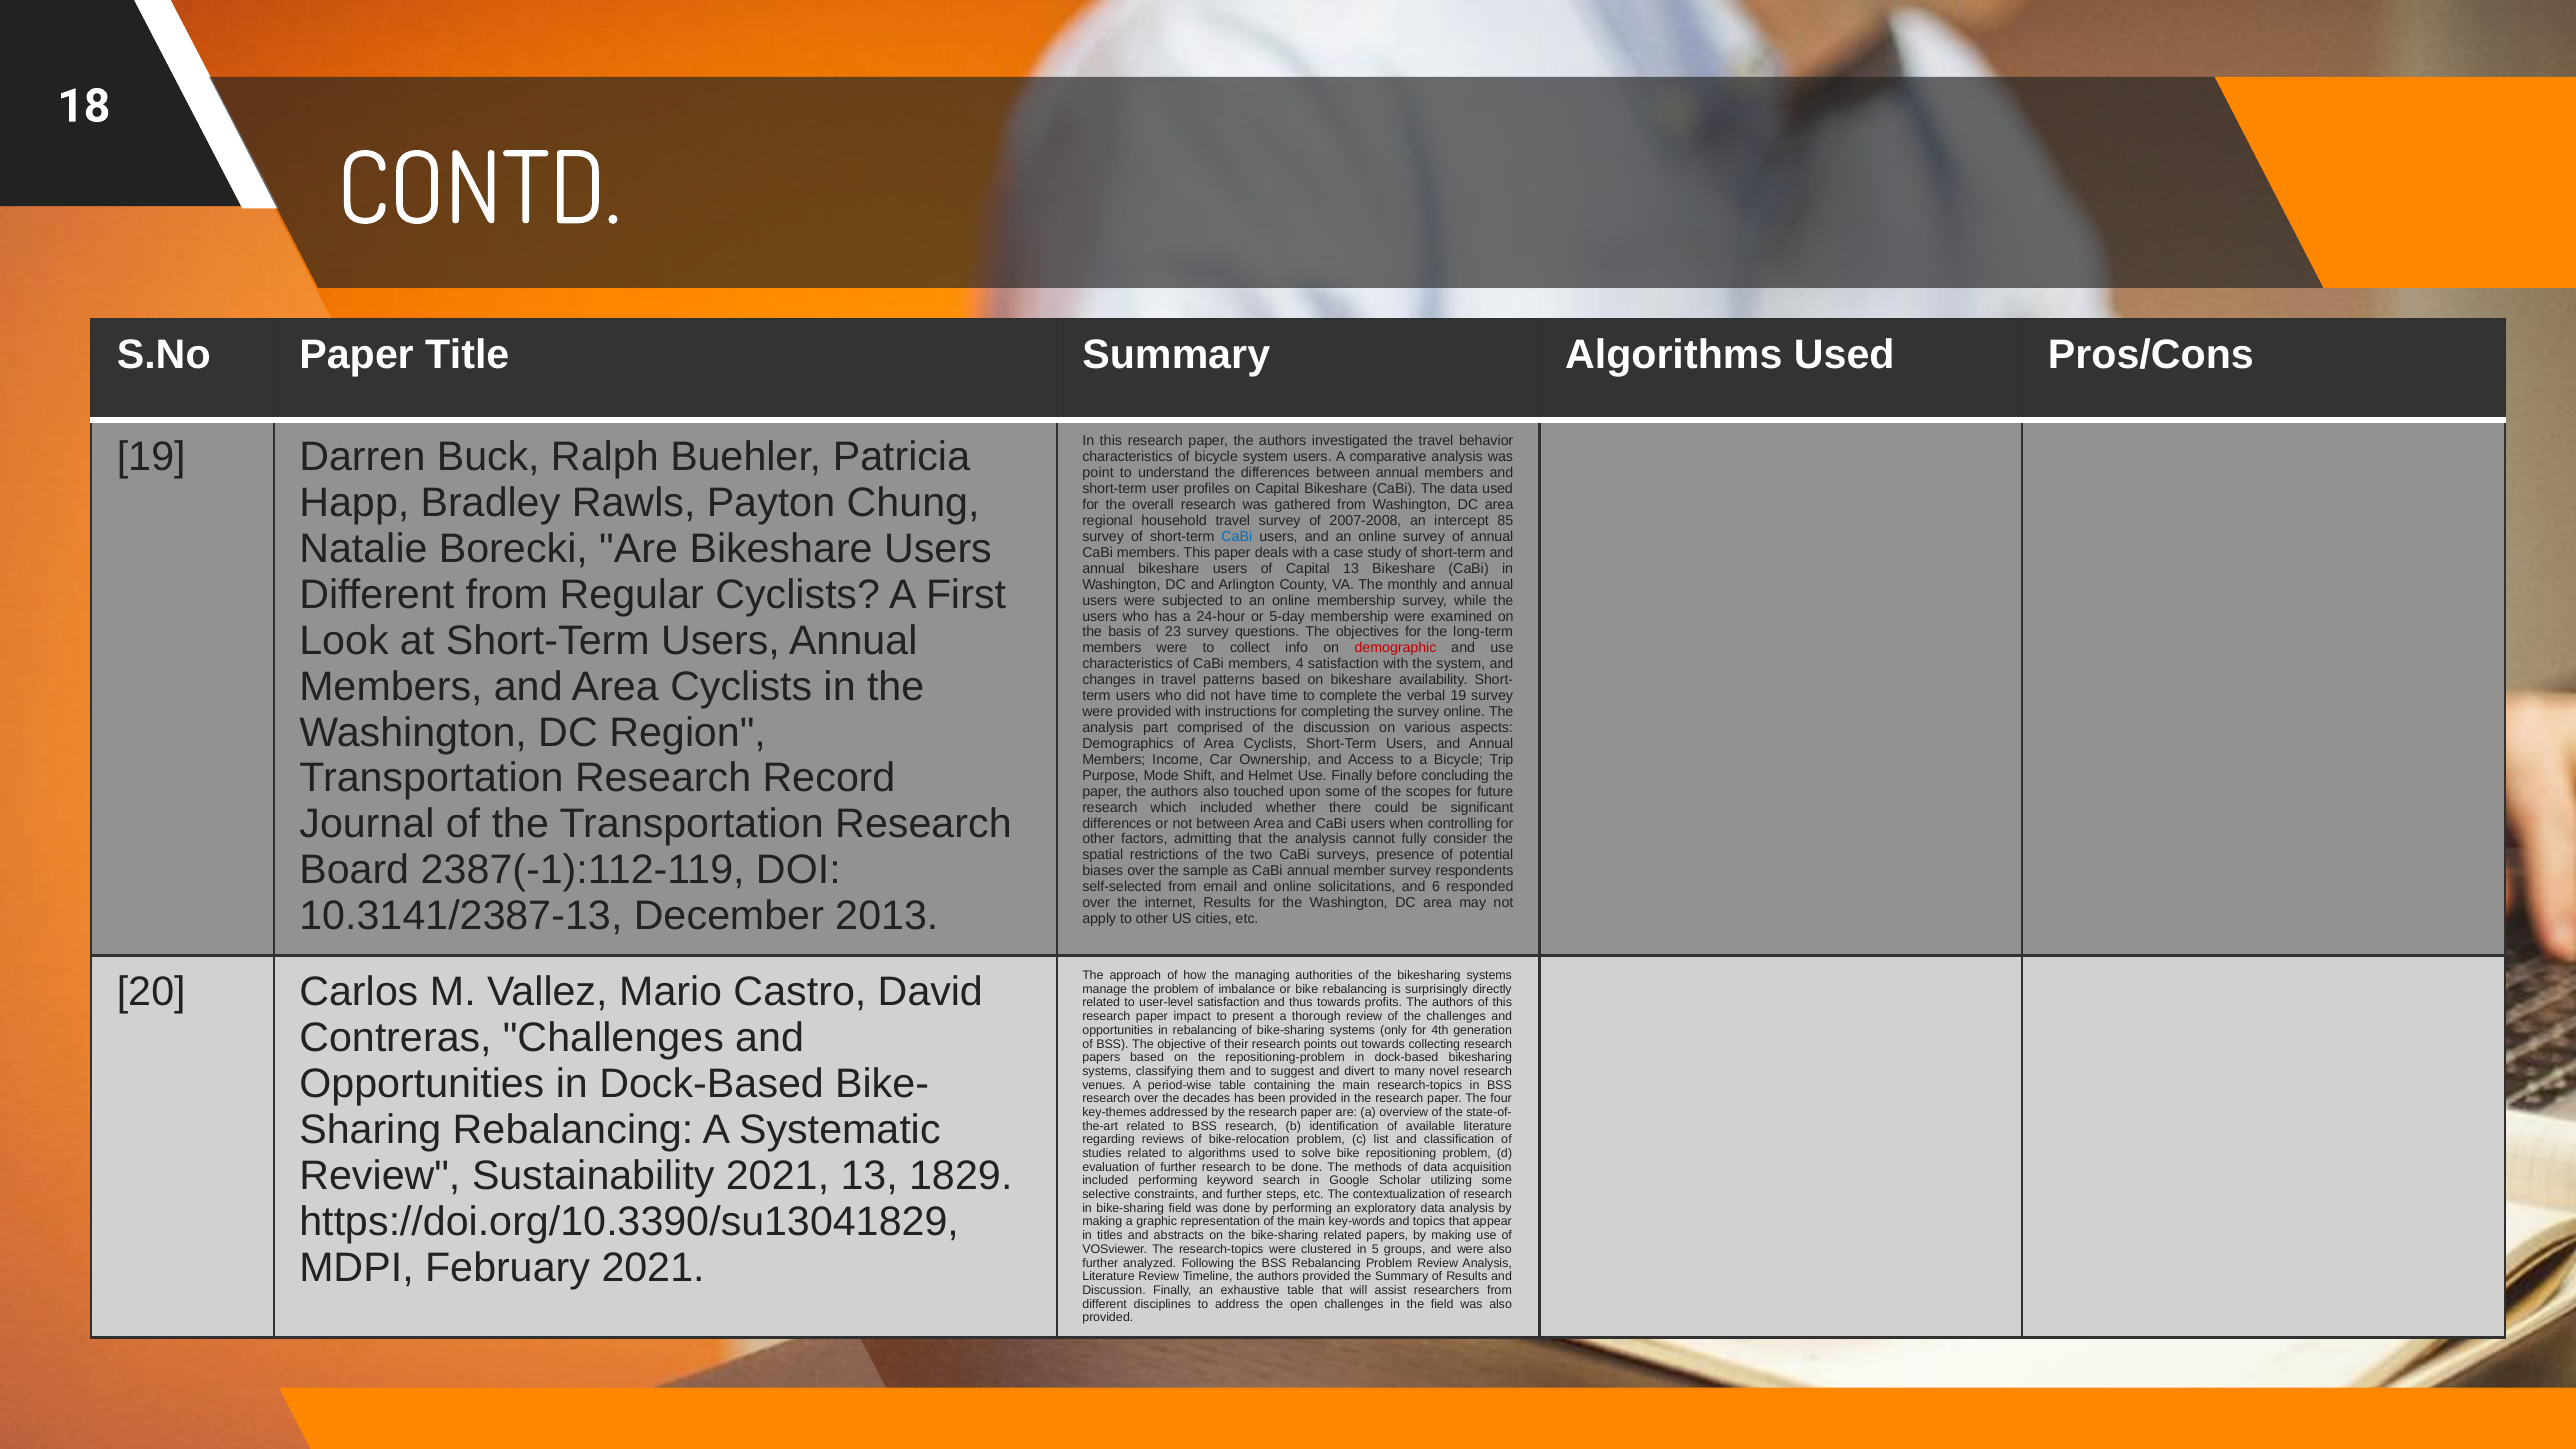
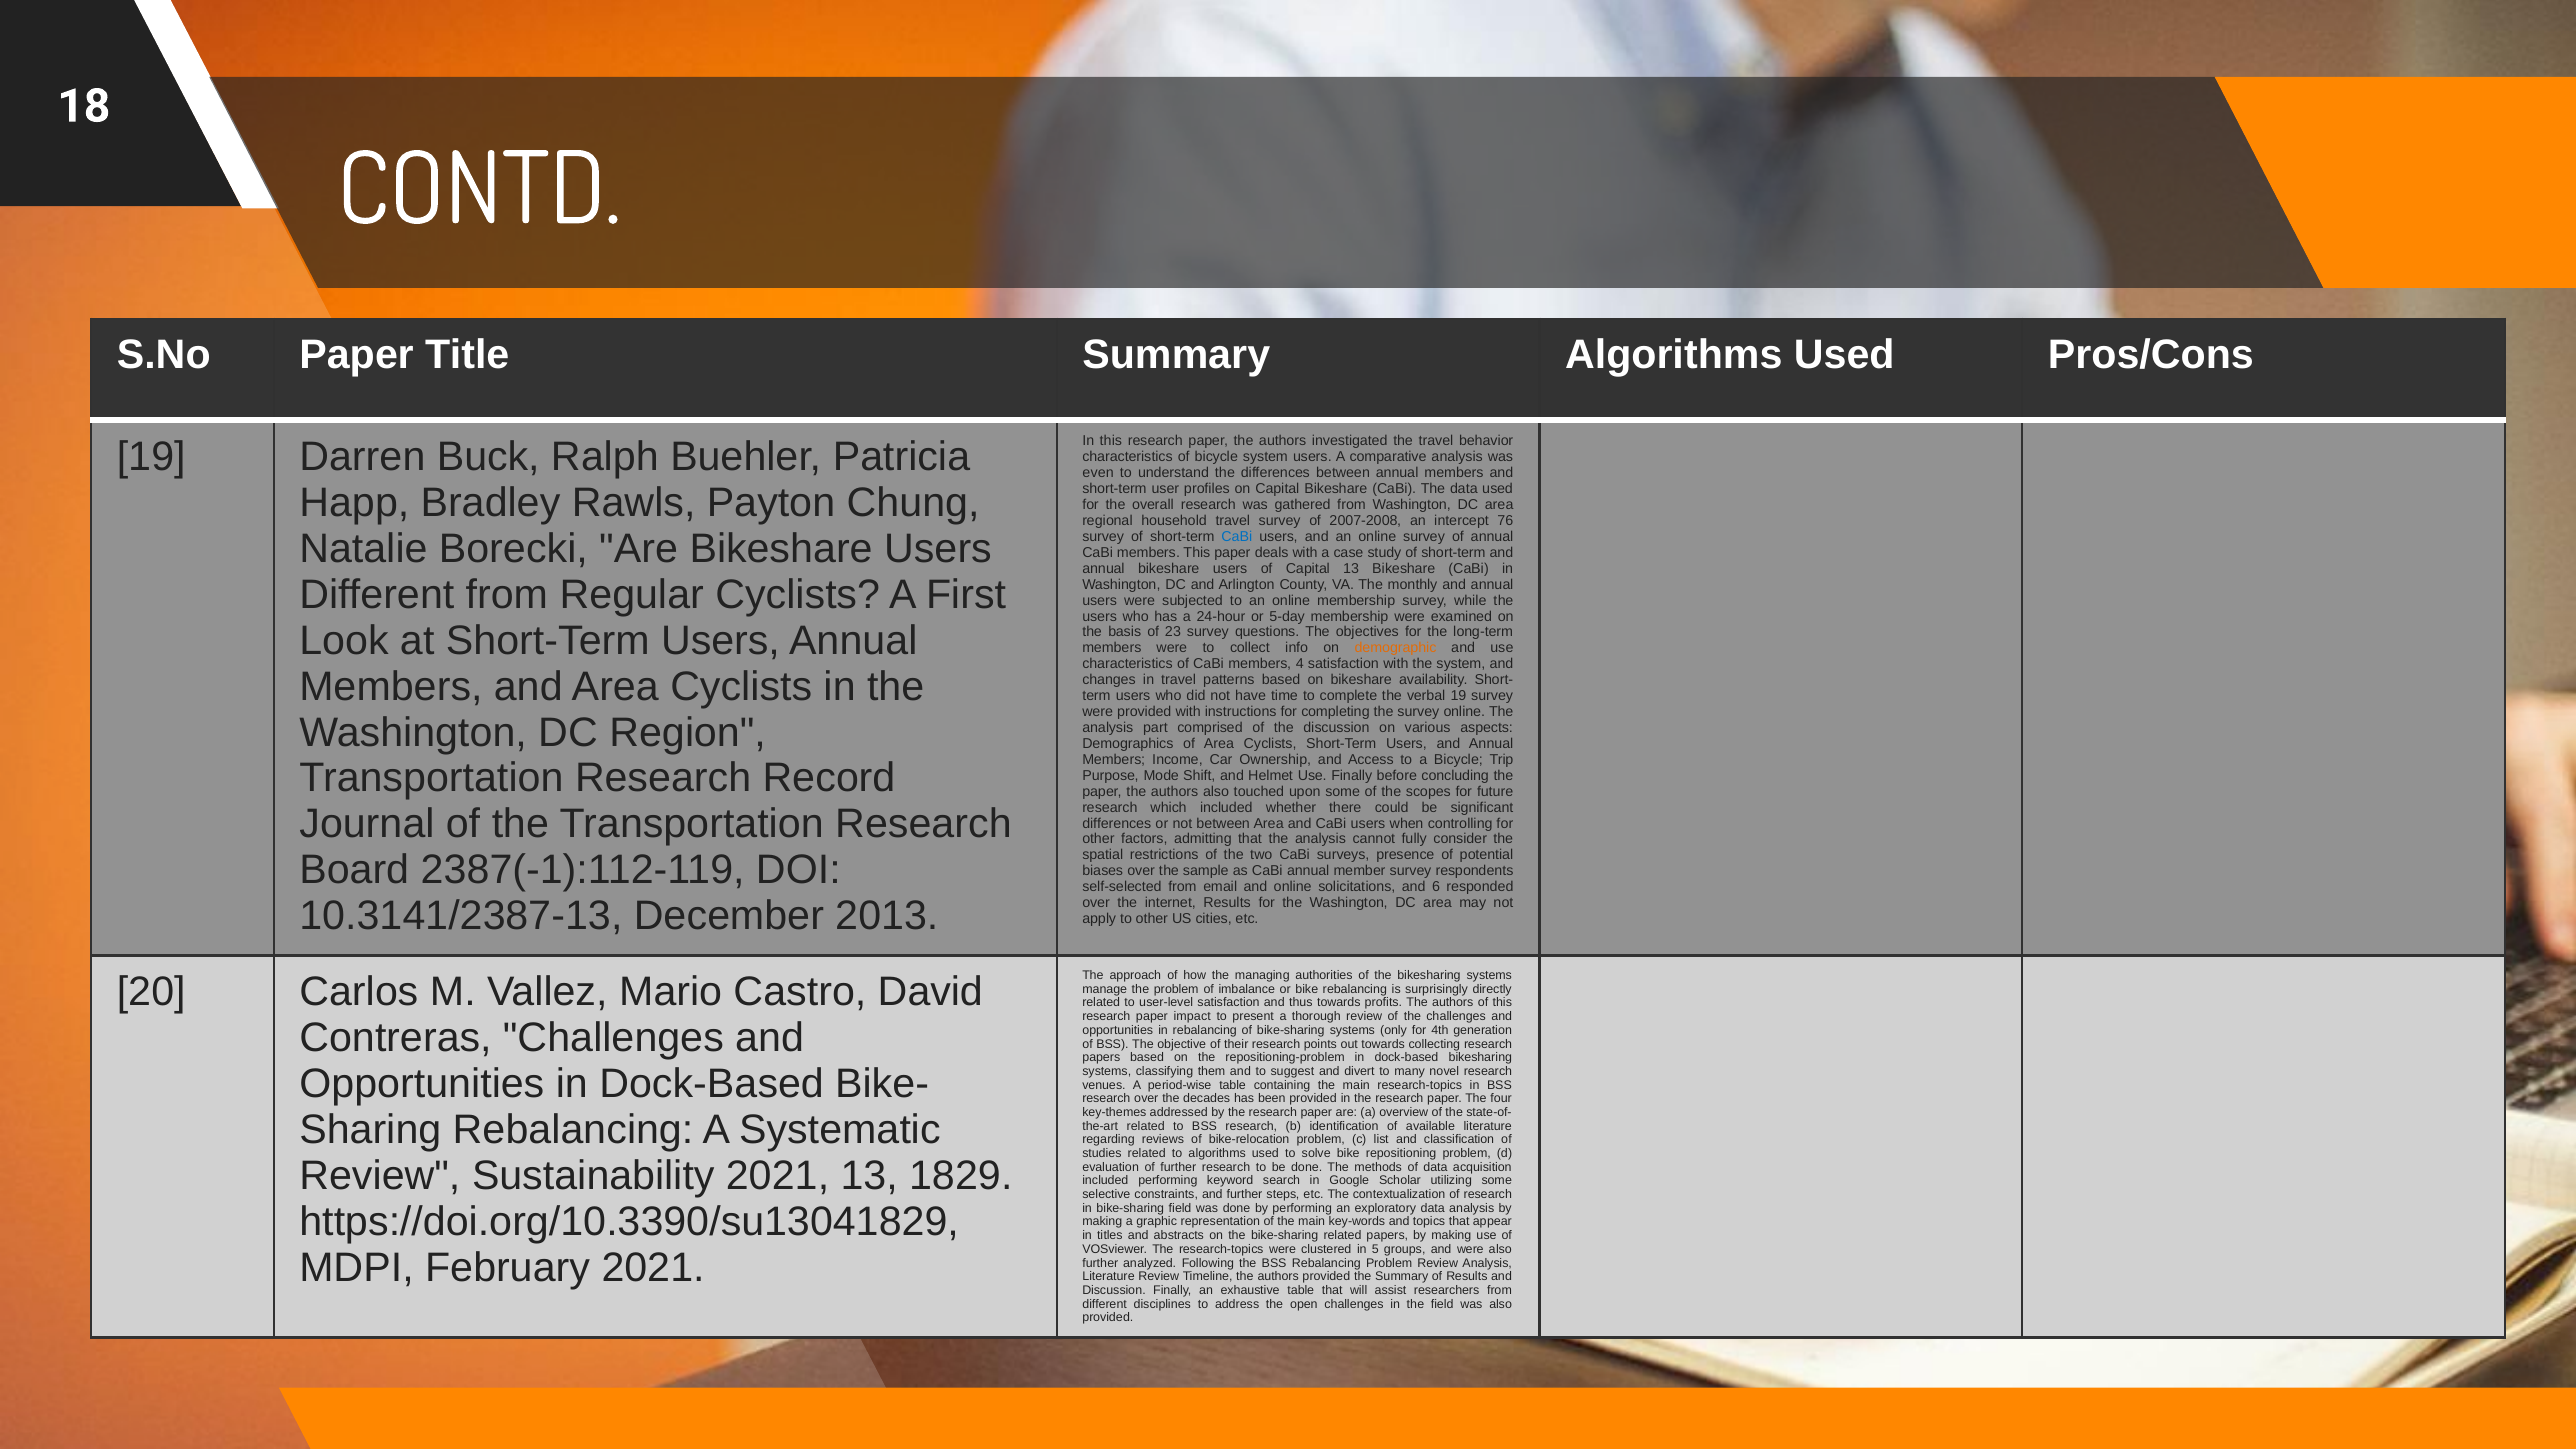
point: point -> even (1098, 473)
85: 85 -> 76 (1505, 521)
demographic colour: red -> orange (1395, 648)
